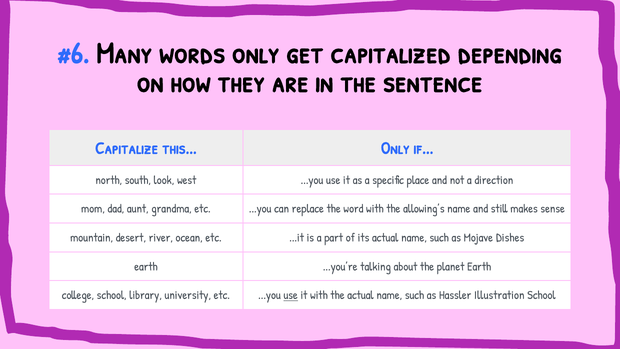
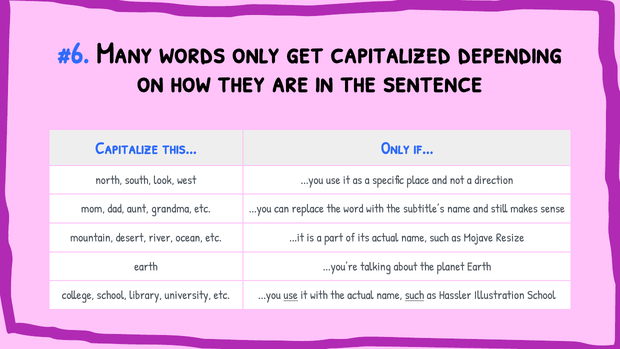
allowing’s: allowing’s -> subtitle’s (424, 209)
Dishes: Dishes -> Resize (510, 238)
such underline: none -> present (414, 295)
